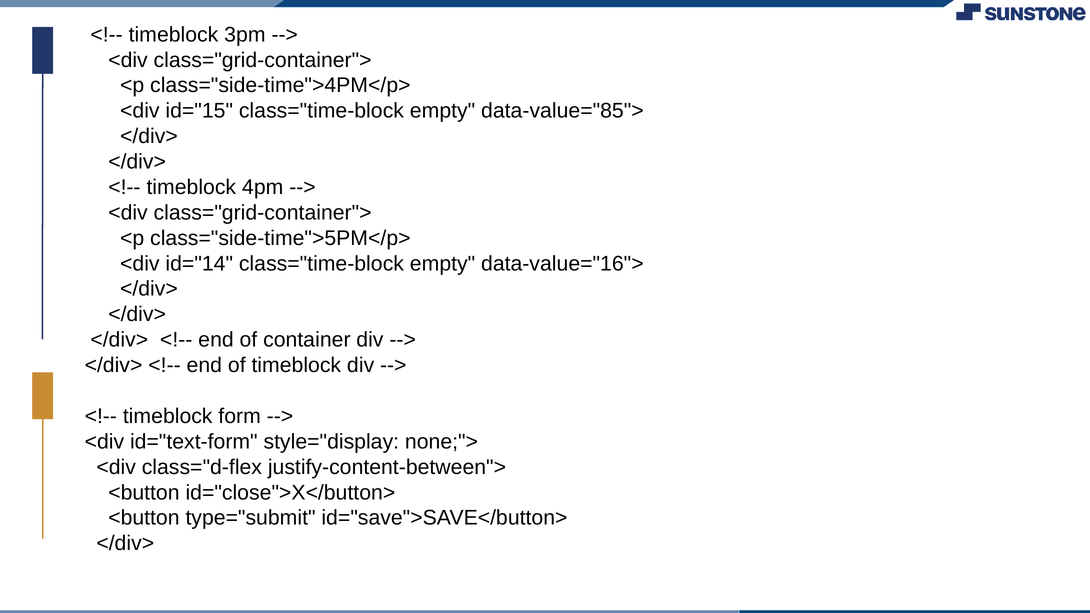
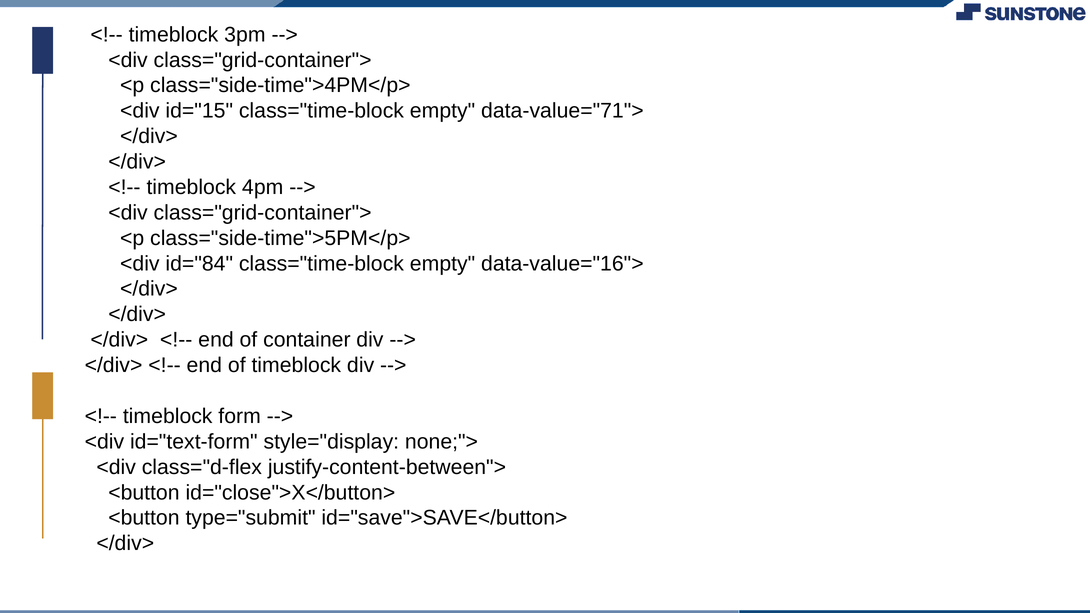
data-value="85">: data-value="85"> -> data-value="71"> (562, 111)
id="14: id="14 -> id="84 (199, 264)
